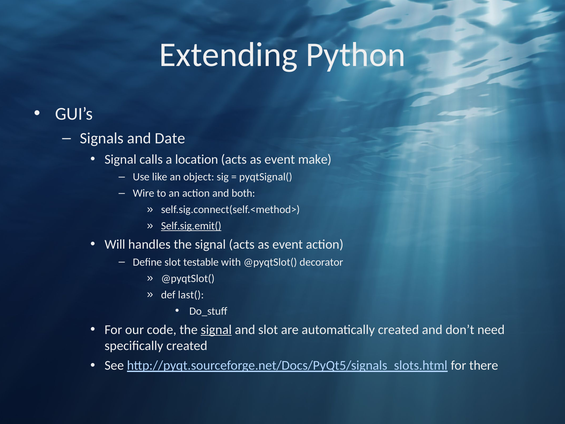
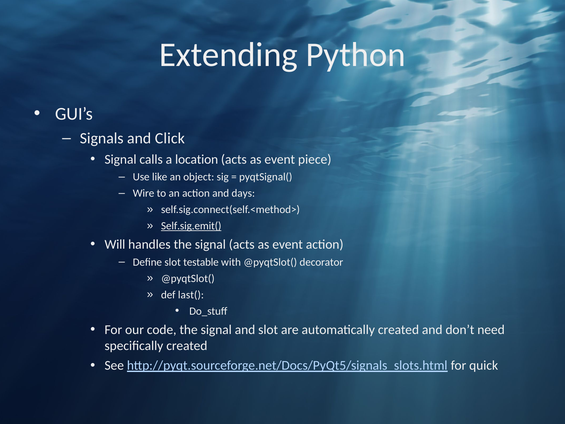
Date: Date -> Click (170, 138)
make: make -> piece (315, 159)
both: both -> days (243, 193)
signal underline: present -> none (216, 329)
there: there -> quick (484, 365)
